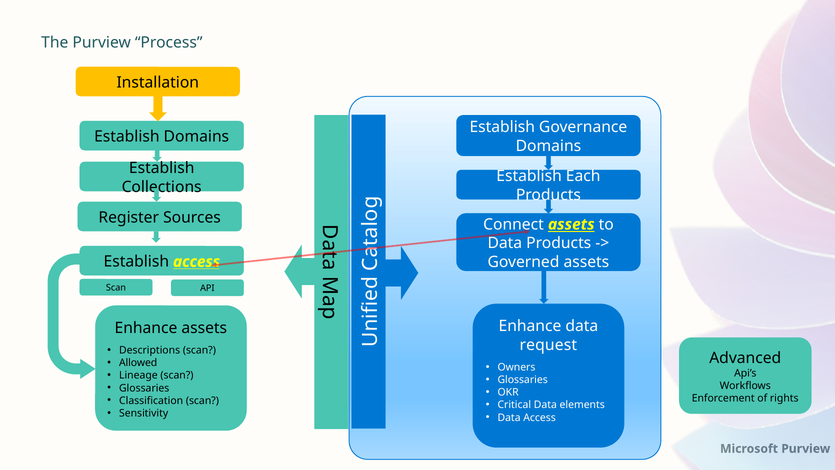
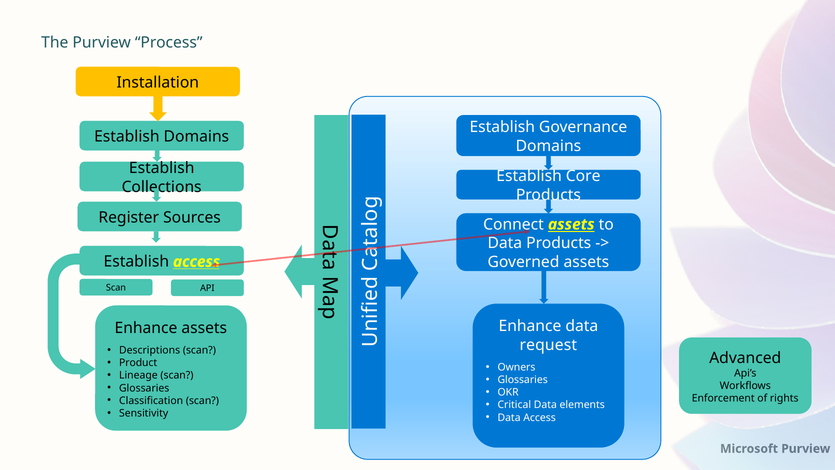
Each: Each -> Core (583, 176)
Allowed: Allowed -> Product (138, 363)
